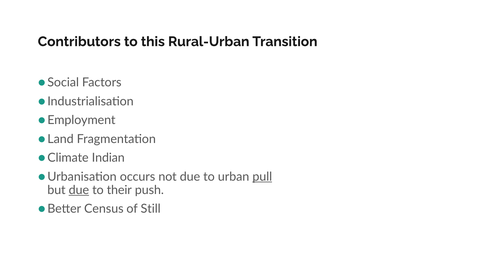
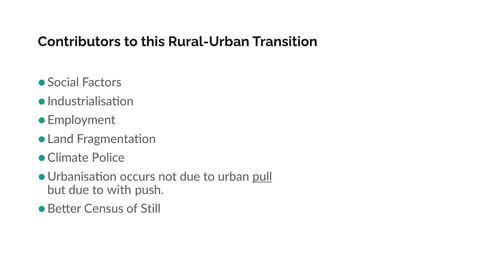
Indian: Indian -> Police (108, 158)
due underline: present -> none (79, 190)
their: their -> with (119, 190)
